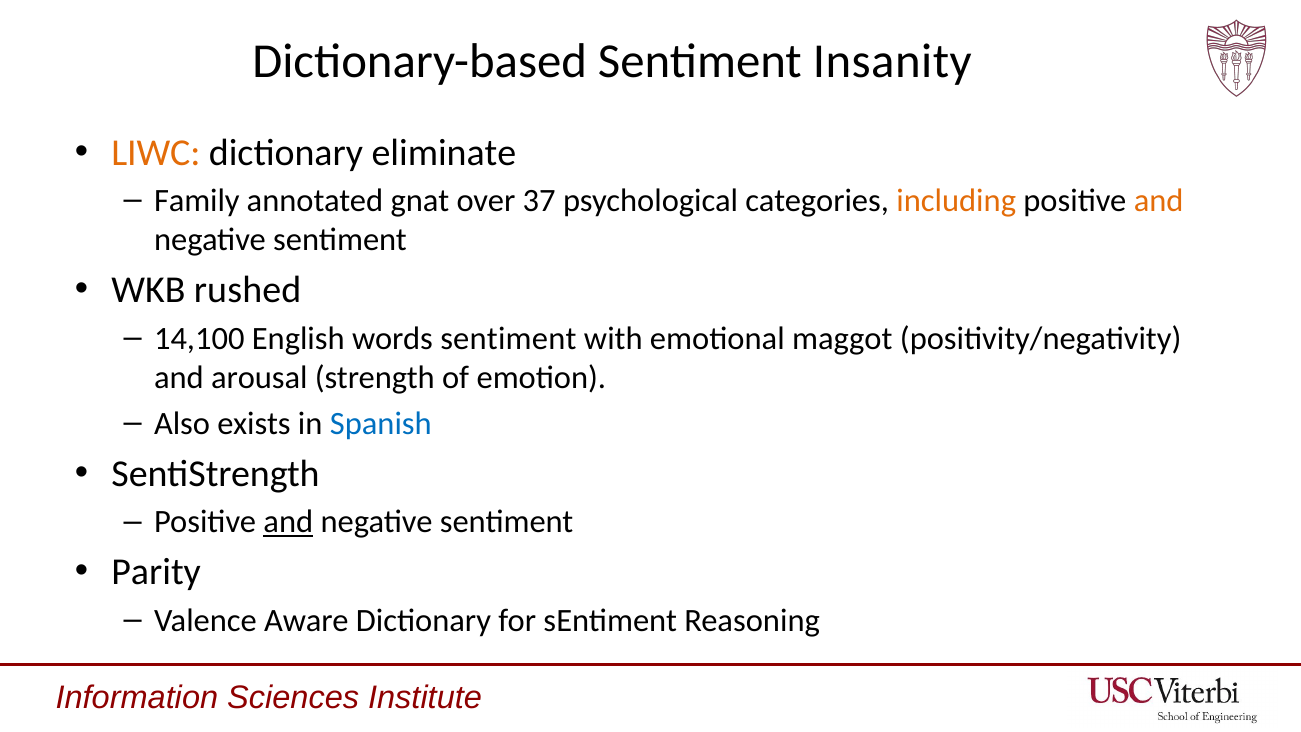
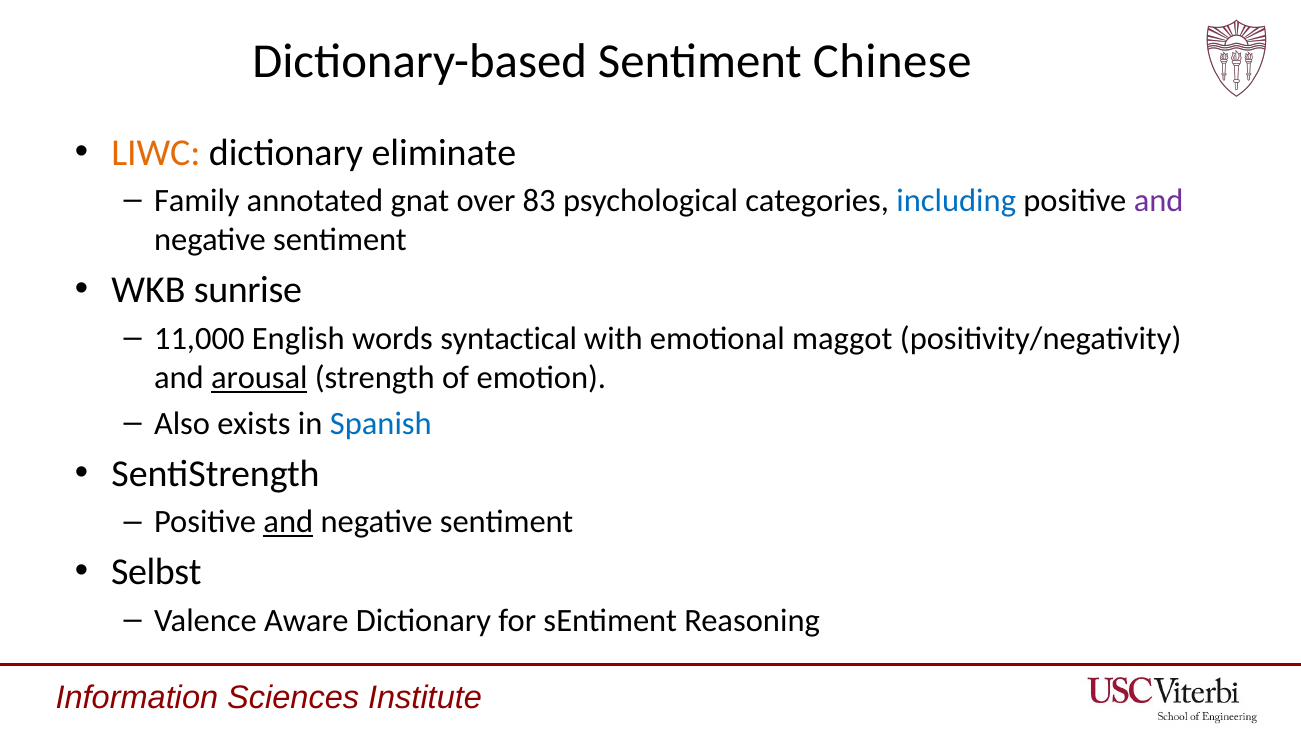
Insanity: Insanity -> Chinese (892, 61)
37: 37 -> 83 (539, 201)
including colour: orange -> blue (956, 201)
and colour: orange -> purple (1159, 201)
rushed: rushed -> sunrise (248, 290)
14,100: 14,100 -> 11,000 (199, 339)
words sentiment: sentiment -> syntactical (509, 339)
arousal underline: none -> present (259, 378)
Parity: Parity -> Selbst (156, 572)
